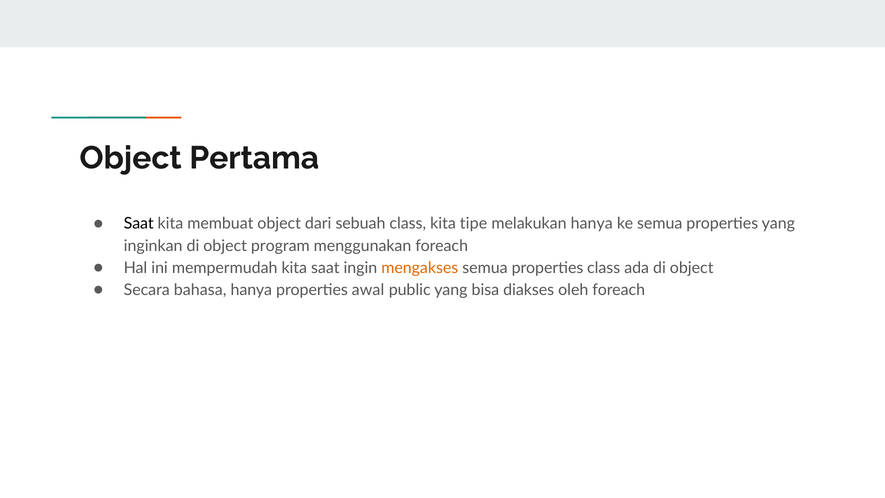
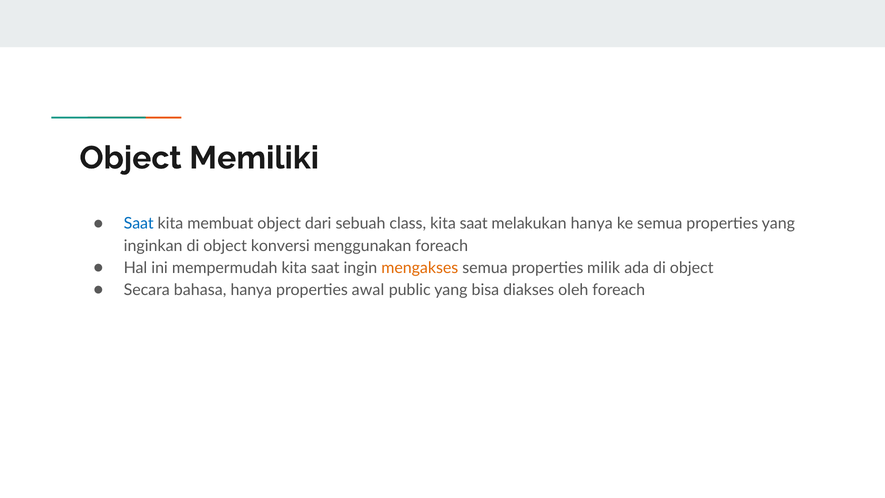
Pertama: Pertama -> Memiliki (254, 158)
Saat colour: black -> blue (139, 224)
class kita tipe: tipe -> saat (474, 224)
program: program -> konversi (280, 246)
properties class: class -> milik (604, 268)
